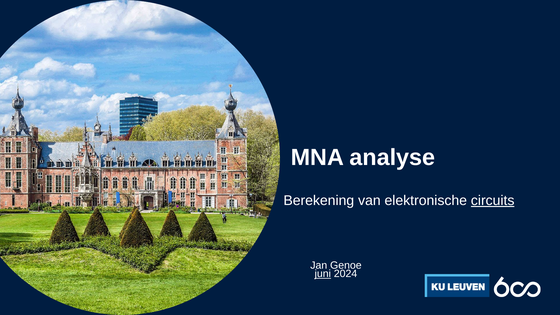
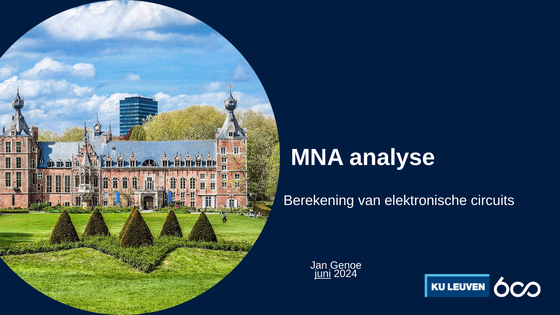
circuits underline: present -> none (493, 200)
